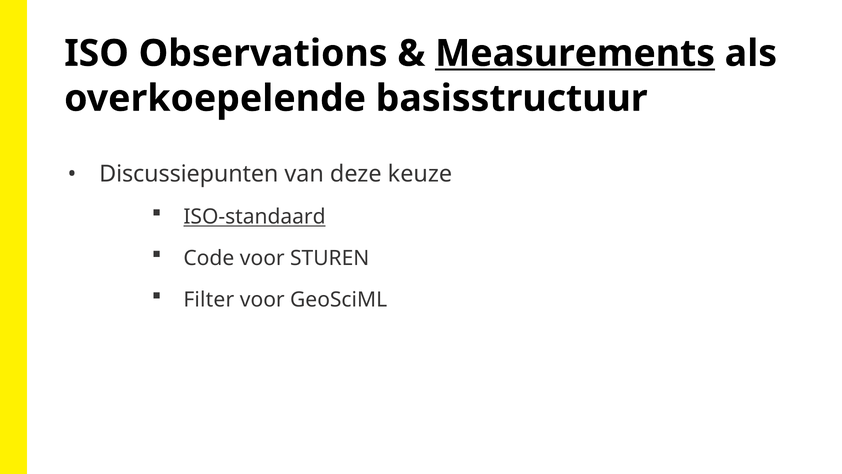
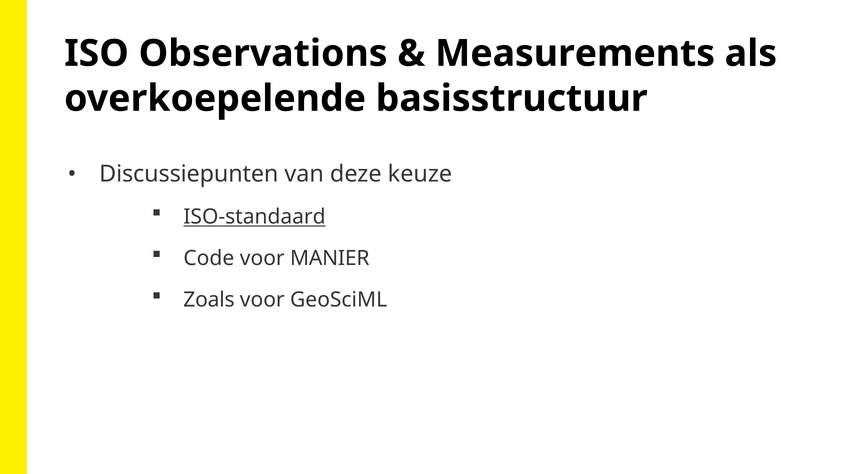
Measurements underline: present -> none (575, 53)
STUREN: STUREN -> MANIER (330, 258)
Filter: Filter -> Zoals (209, 300)
